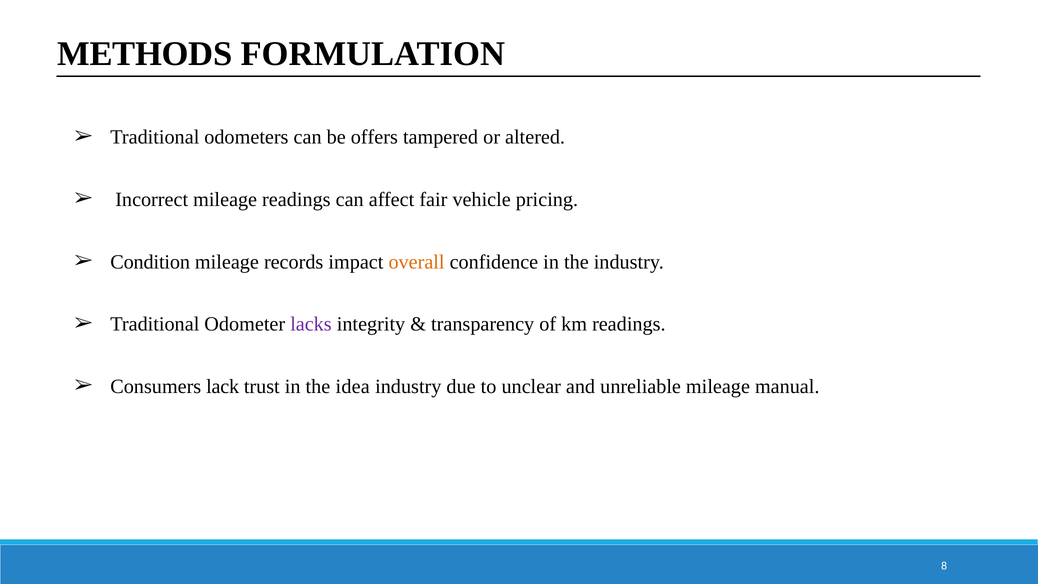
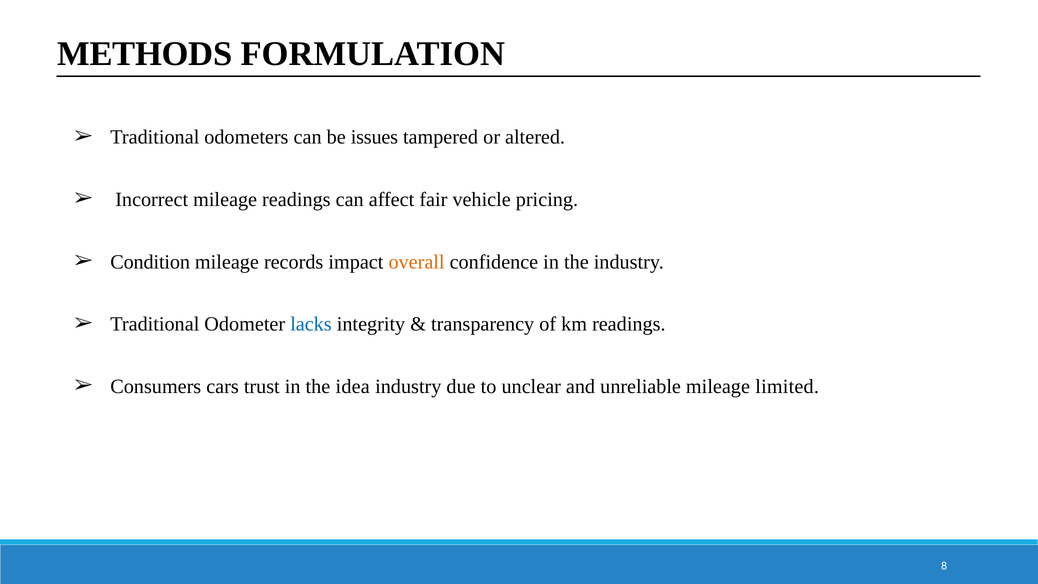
offers: offers -> issues (374, 137)
lacks colour: purple -> blue (311, 324)
lack: lack -> cars (223, 386)
manual: manual -> limited (787, 386)
